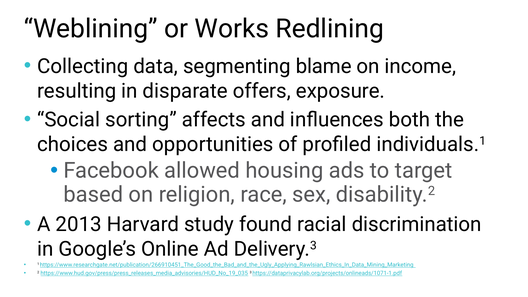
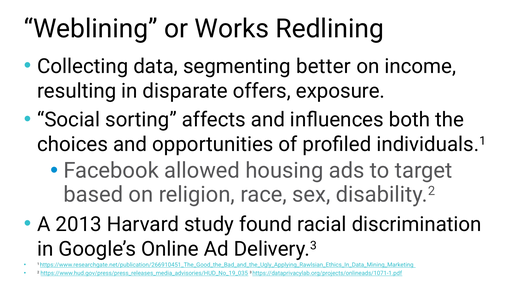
blame: blame -> better (323, 66)
